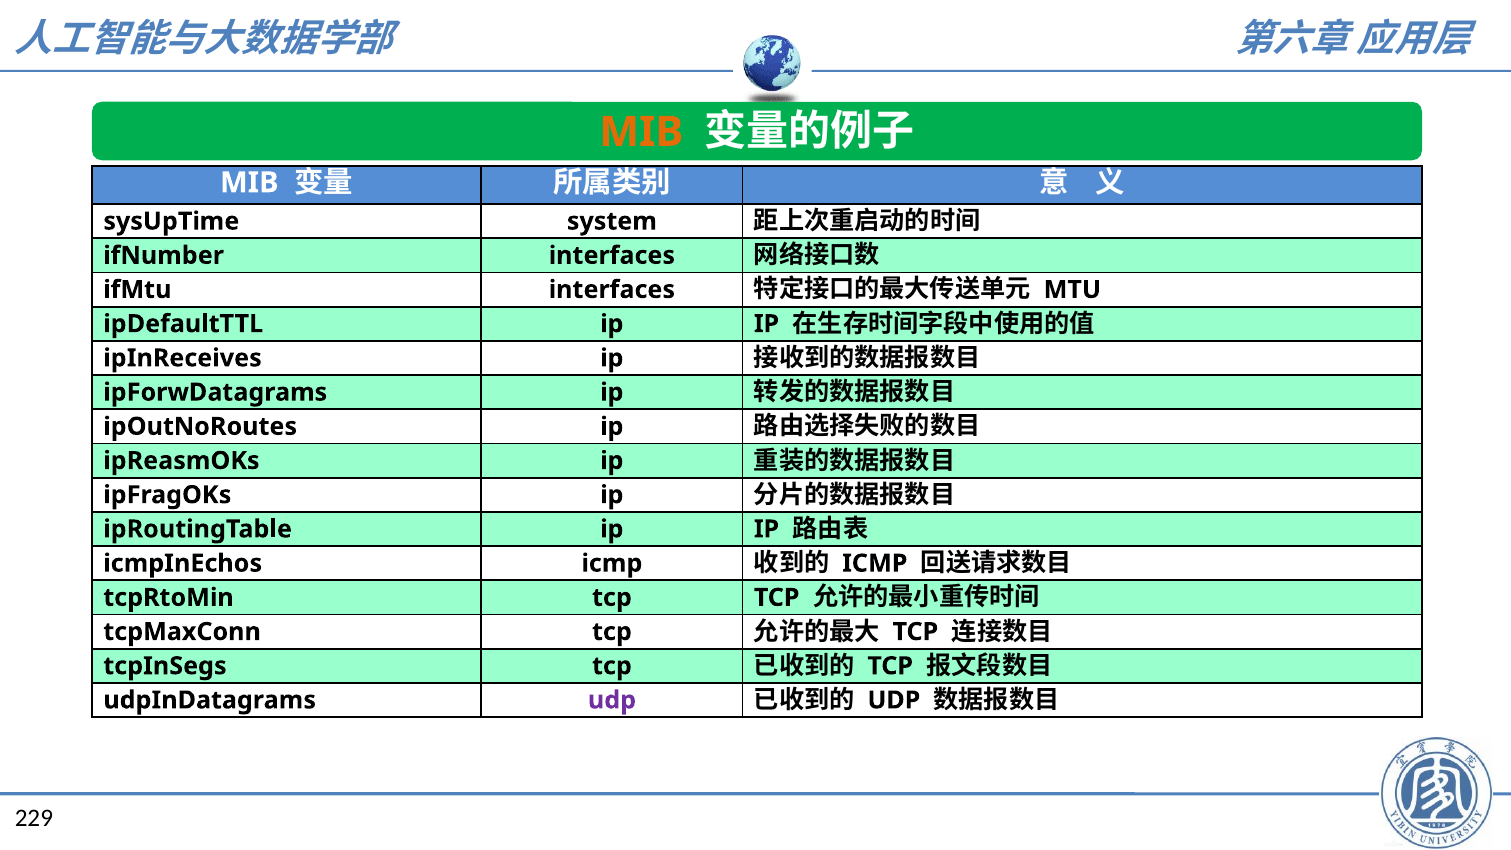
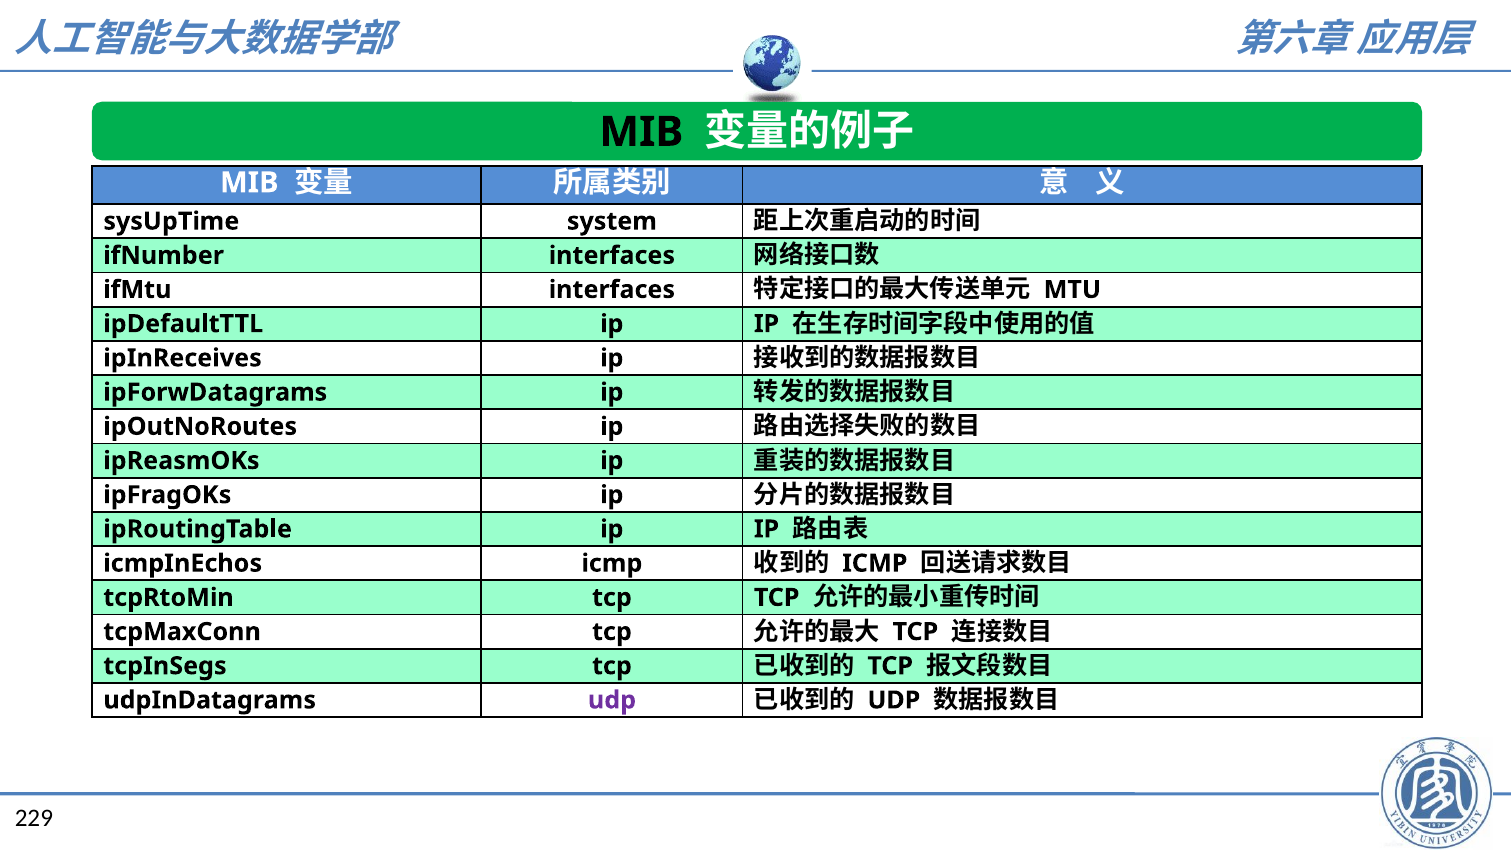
MIB colour: orange -> black (641, 132)
